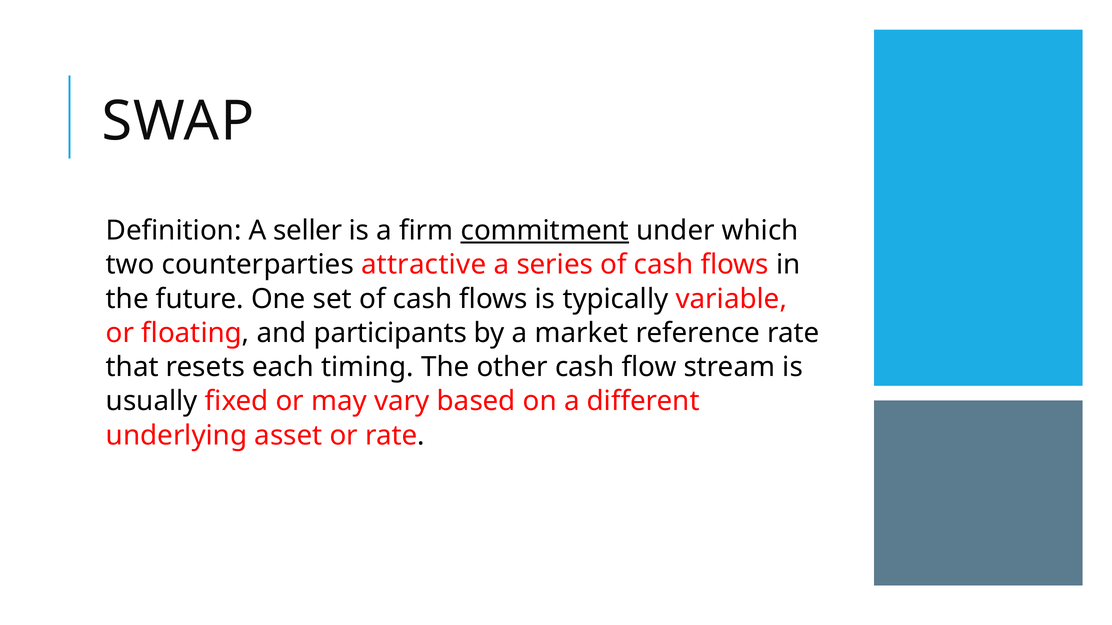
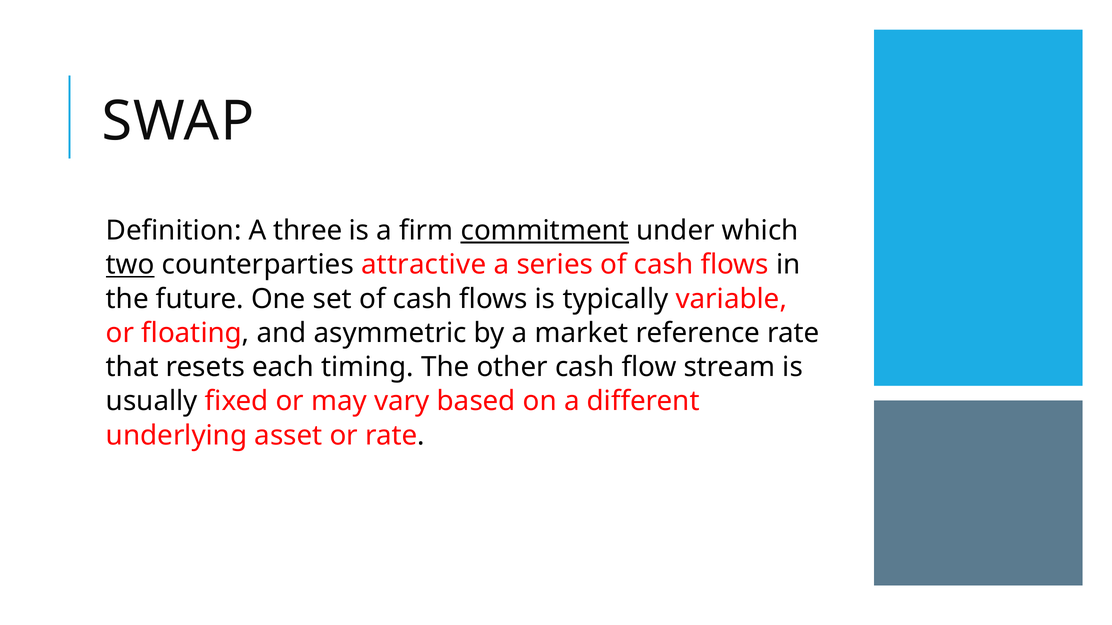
seller: seller -> three (308, 231)
two underline: none -> present (130, 265)
participants: participants -> asymmetric (390, 333)
